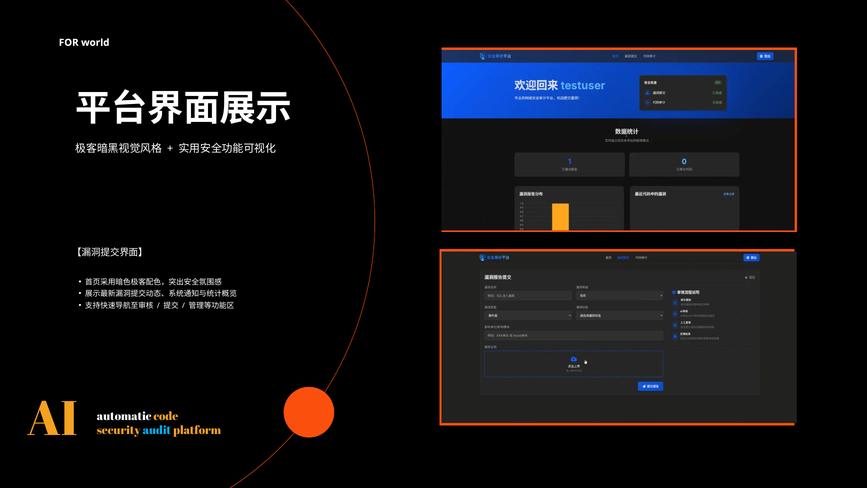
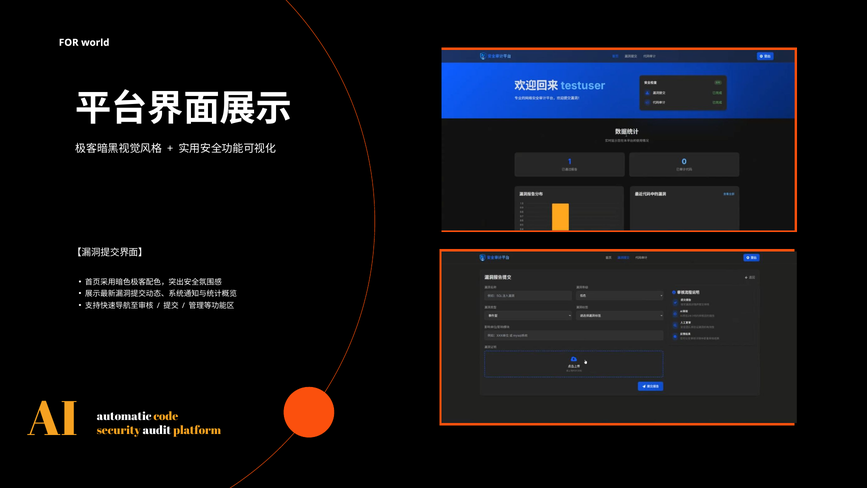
audit colour: light blue -> white (157, 430)
